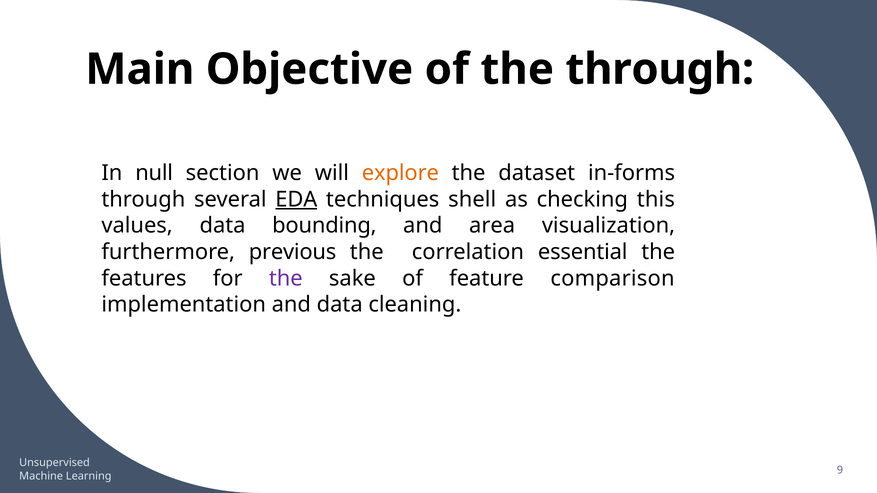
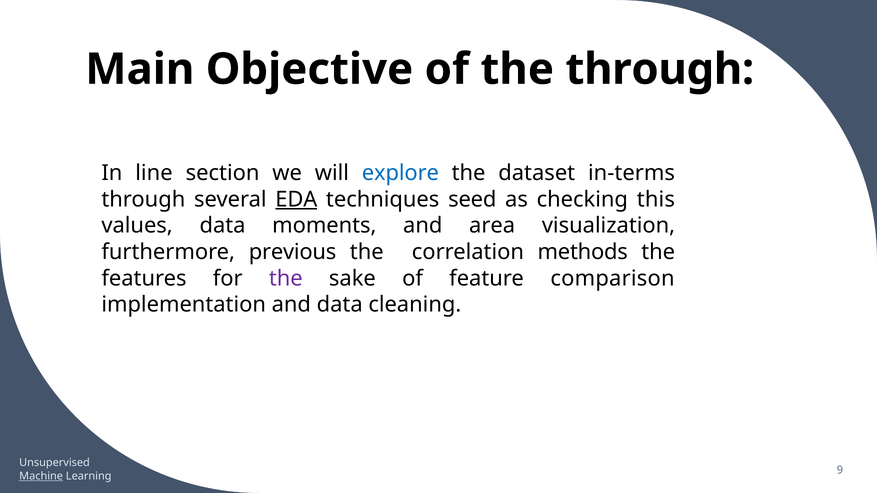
null: null -> line (154, 173)
explore colour: orange -> blue (400, 173)
in-forms: in-forms -> in-terms (631, 173)
shell: shell -> seed (472, 200)
bounding: bounding -> moments (324, 226)
essential: essential -> methods (583, 252)
Machine underline: none -> present (41, 476)
